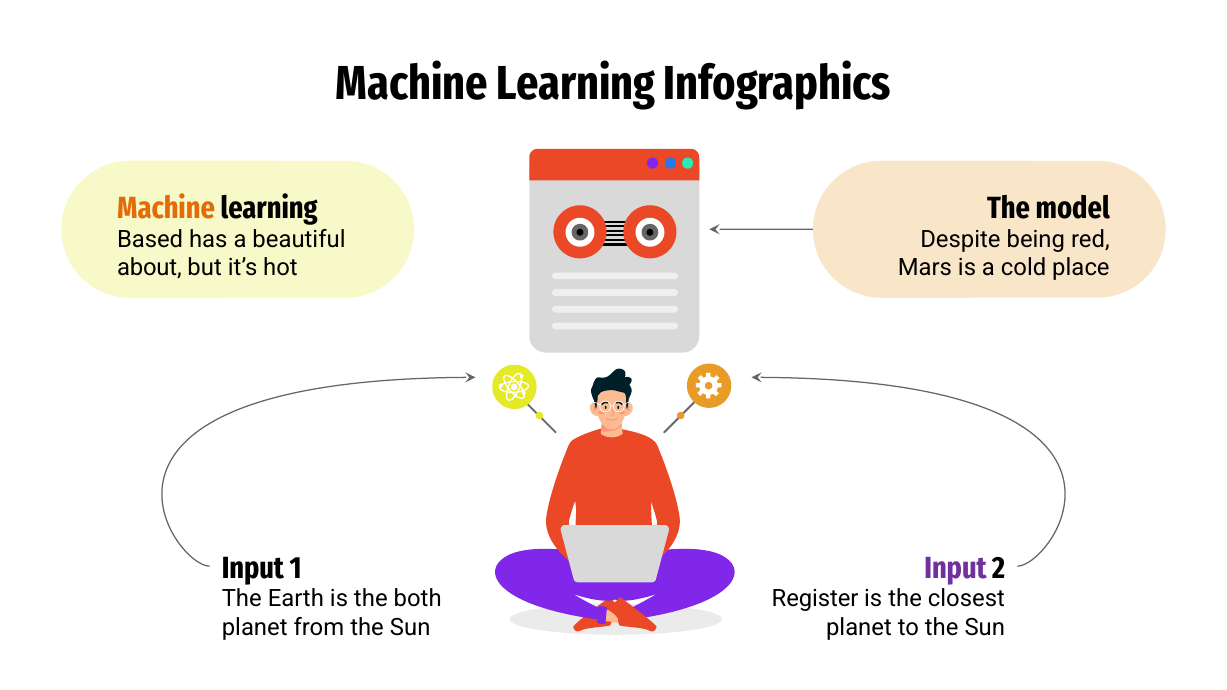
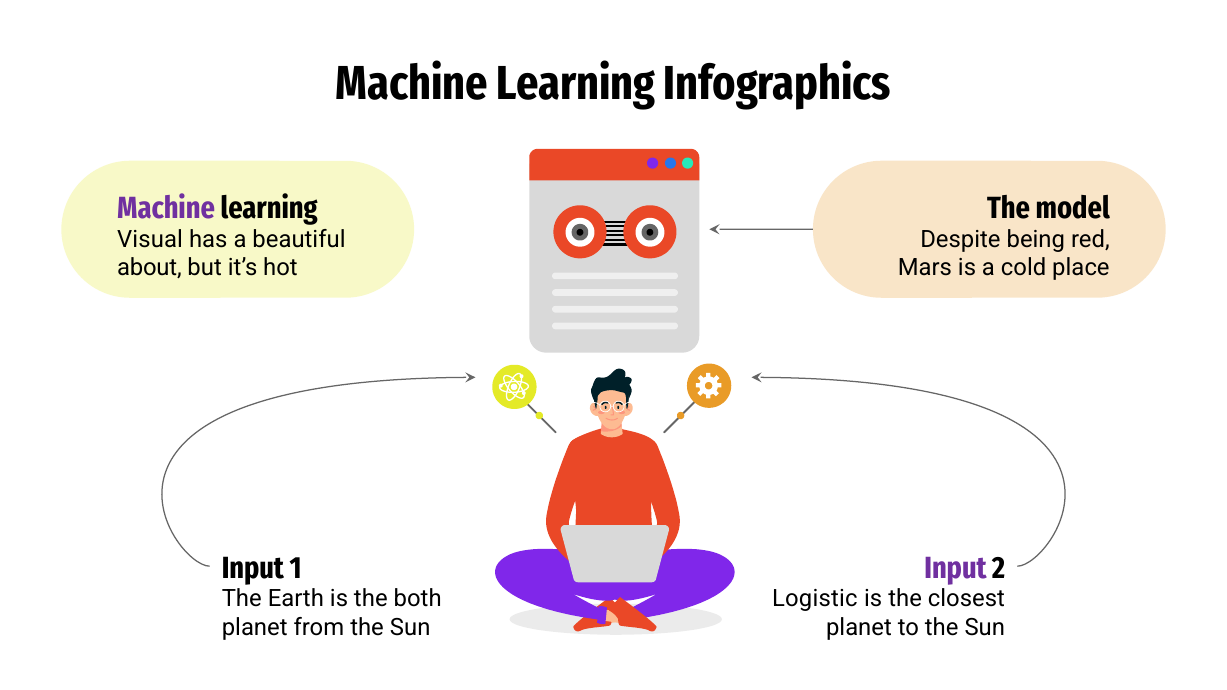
Machine colour: orange -> purple (166, 209)
Based: Based -> Visual (150, 239)
Register: Register -> Logistic (815, 599)
